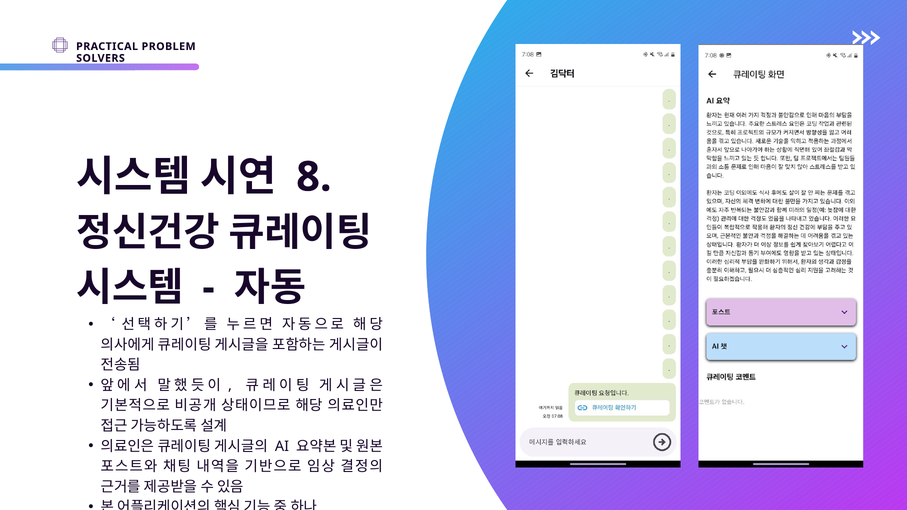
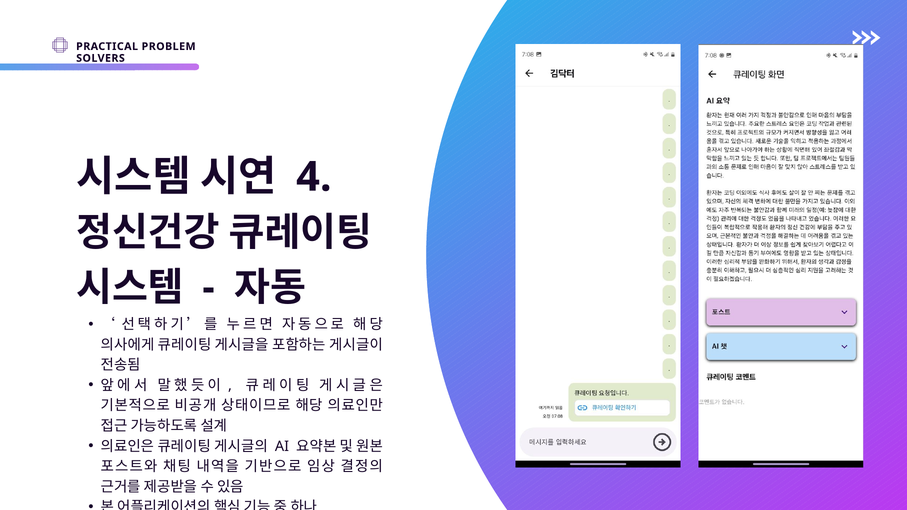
8: 8 -> 4 (314, 177)
